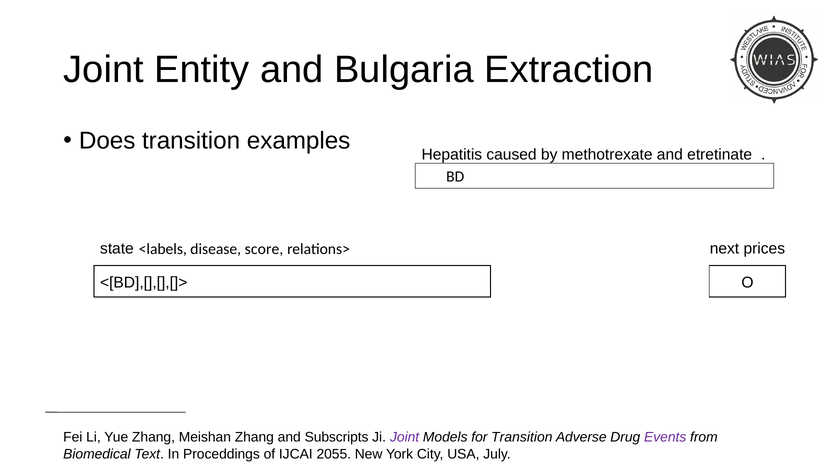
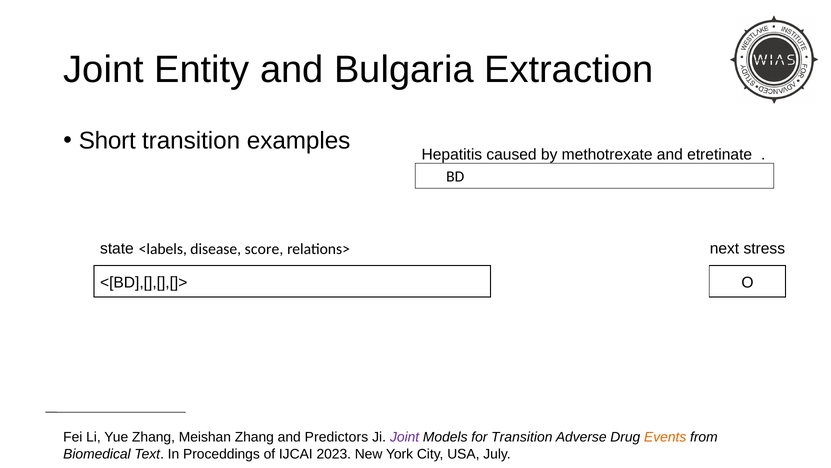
Does: Does -> Short (107, 140)
prices: prices -> stress (764, 248)
Subscripts: Subscripts -> Predictors (336, 437)
Events colour: purple -> orange (665, 437)
2055: 2055 -> 2023 (334, 453)
